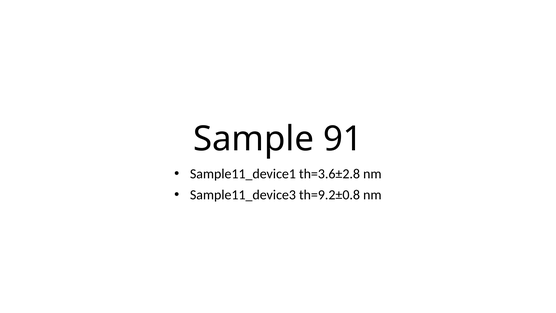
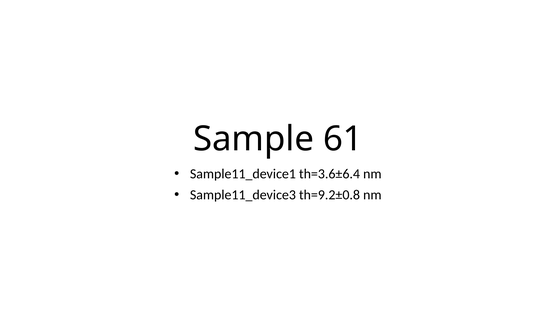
91: 91 -> 61 (343, 139)
th=3.6±2.8: th=3.6±2.8 -> th=3.6±6.4 (330, 174)
